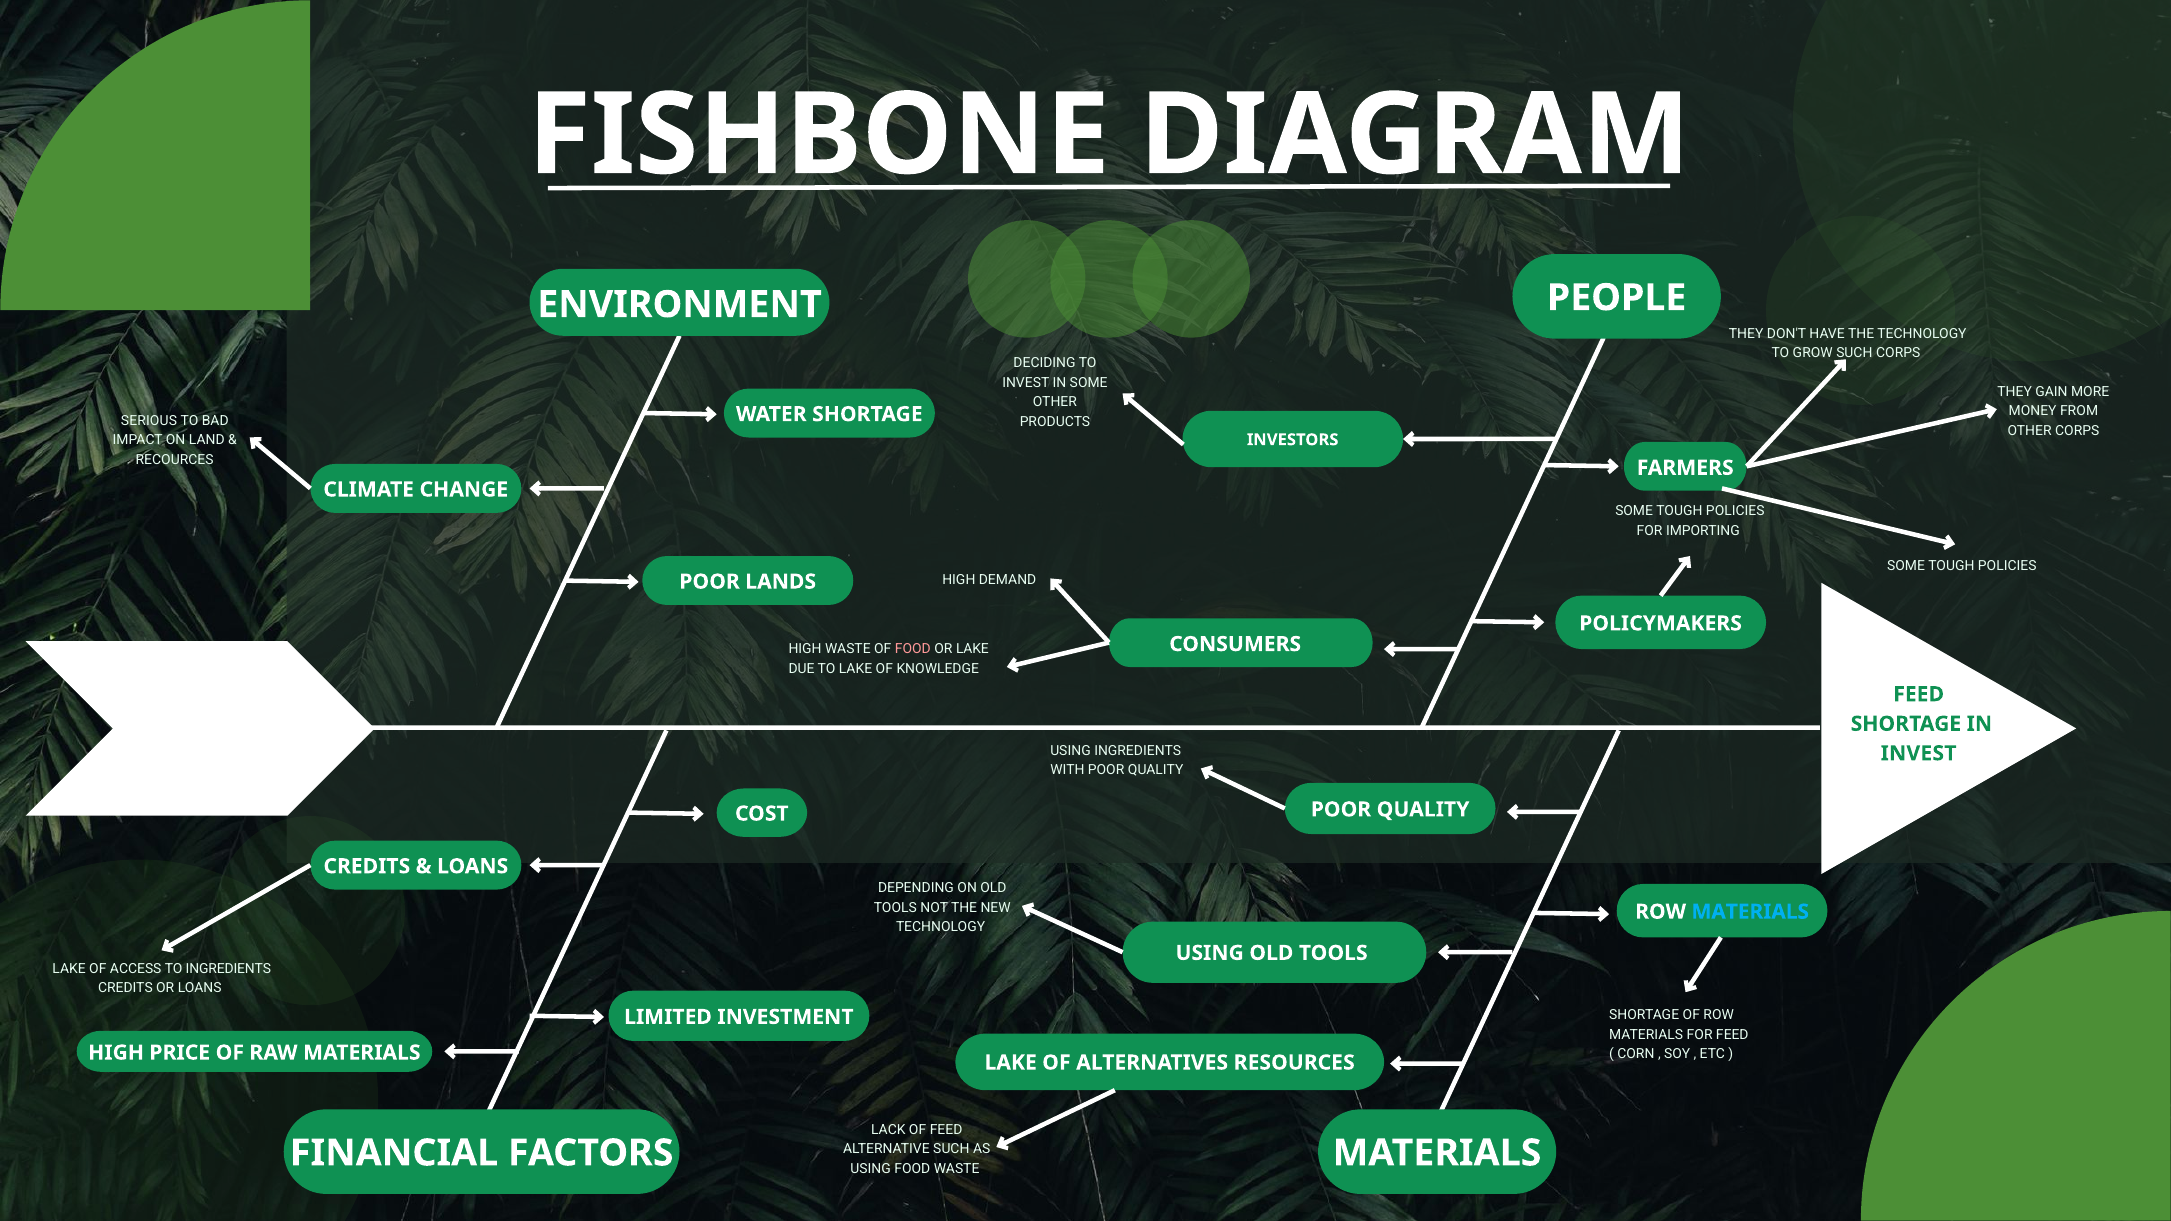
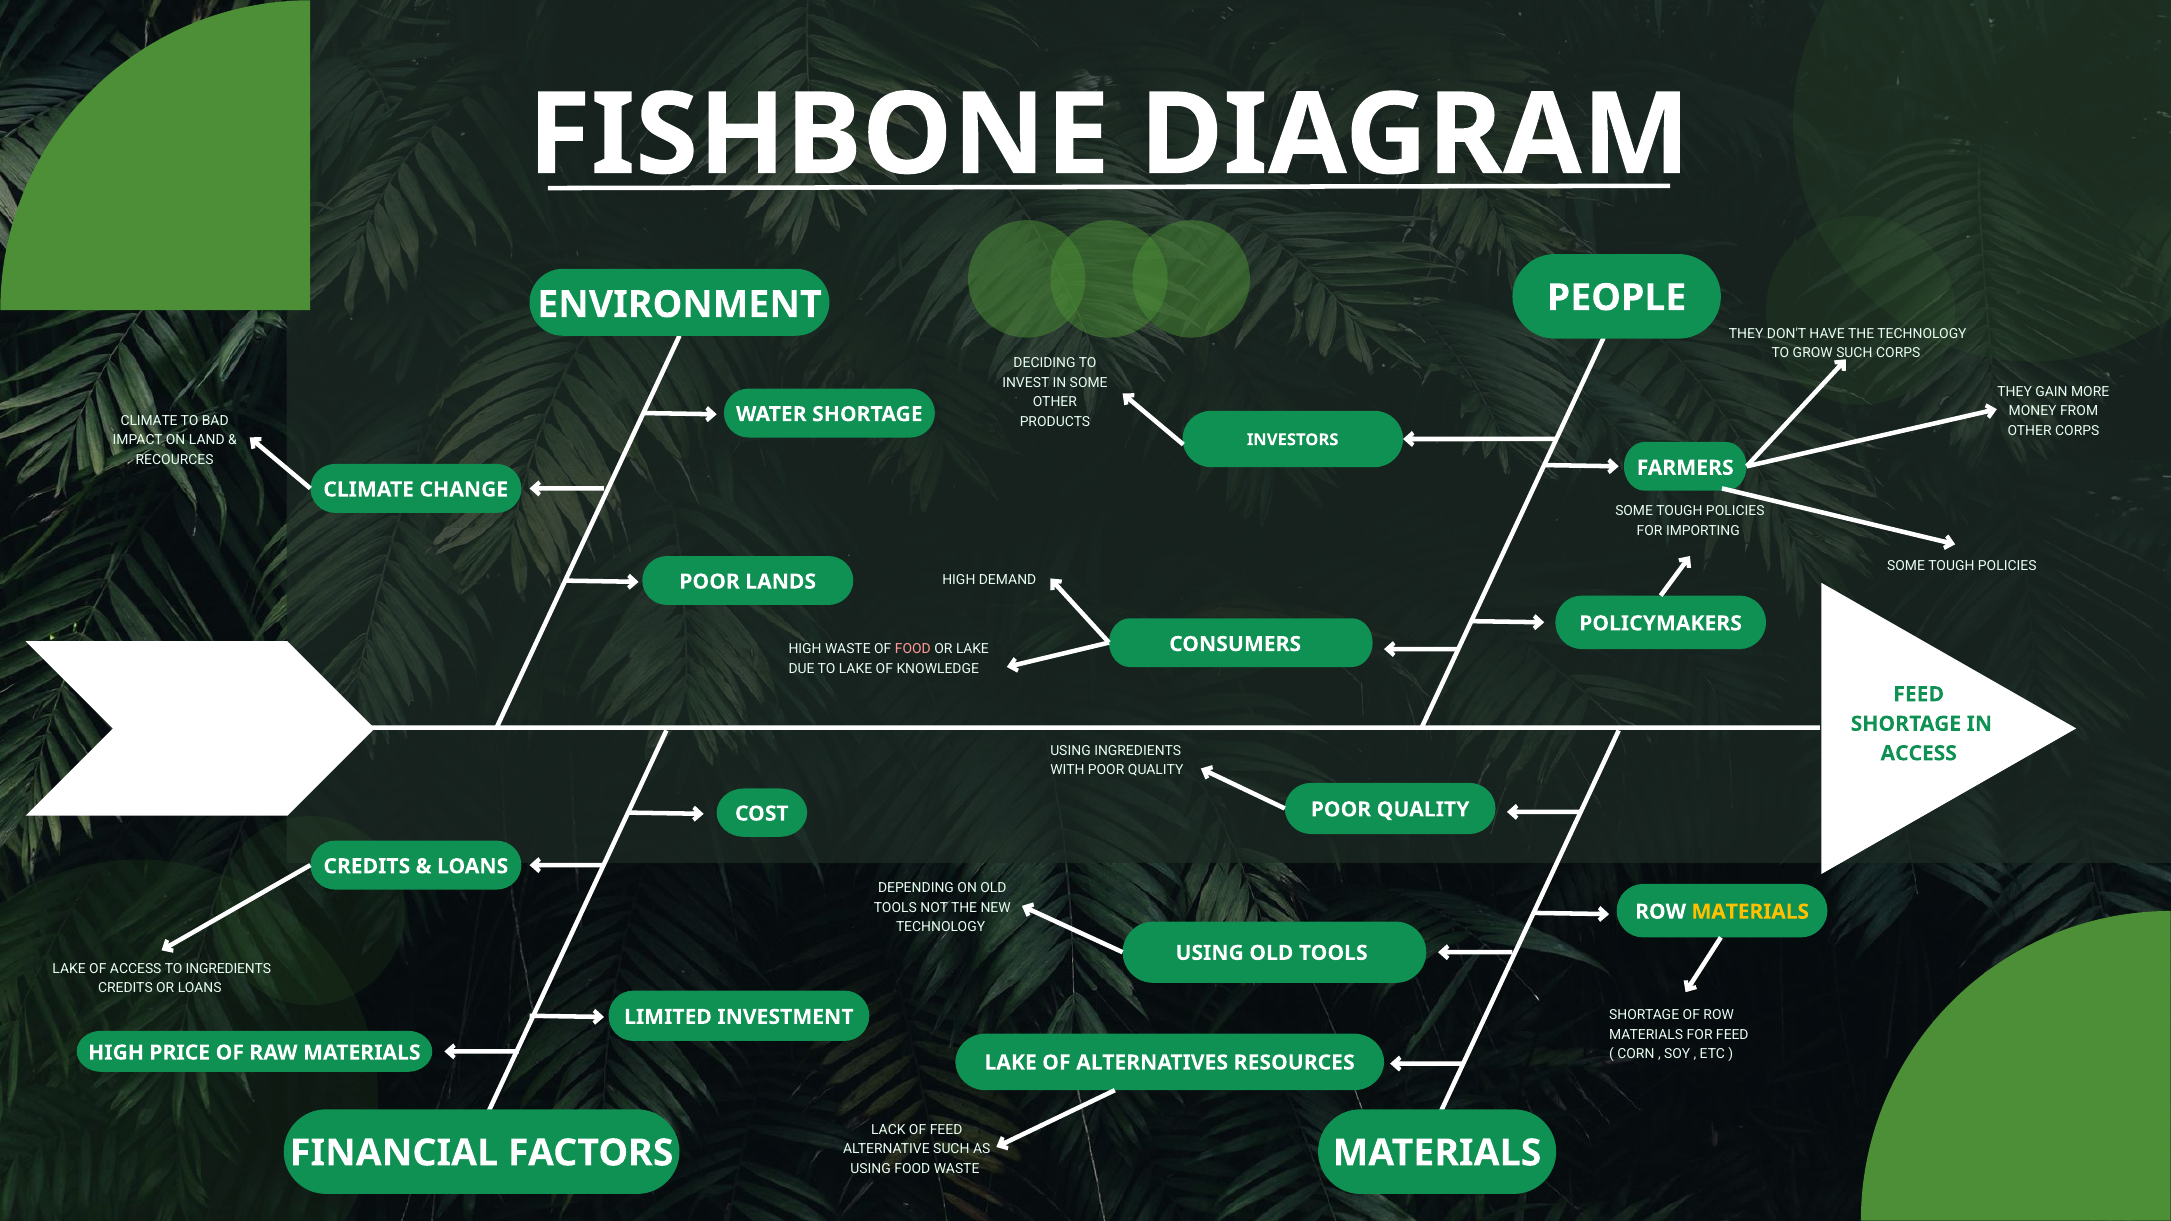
SERIOUS: SERIOUS -> CLIMATE (149, 421)
INVEST: INVEST -> ACCESS (1919, 753)
MATERIALS colour: light blue -> yellow (1750, 912)
